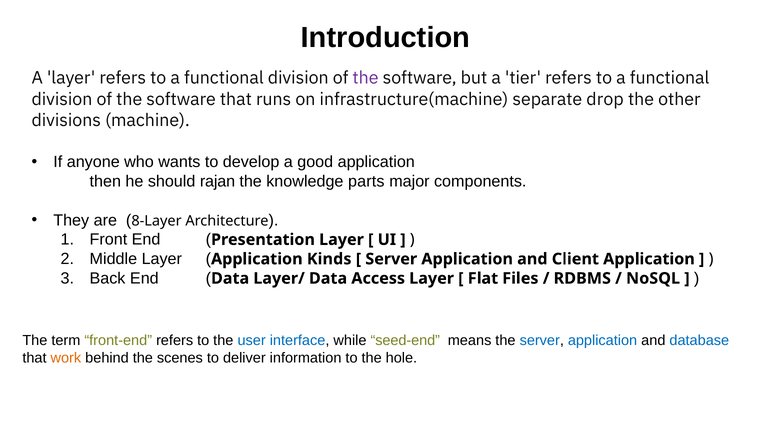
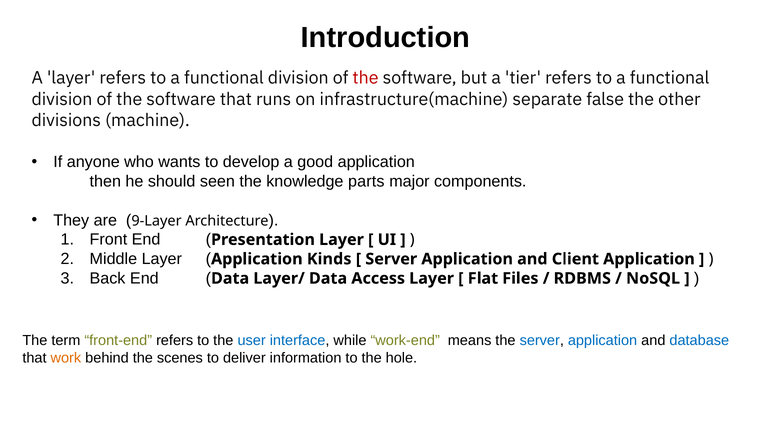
the colour: purple -> red (366, 78)
drop: drop -> false (605, 99)
rajan: rajan -> seen (217, 181)
8-Layer: 8-Layer -> 9-Layer (157, 220)
seed-end: seed-end -> work-end (405, 340)
